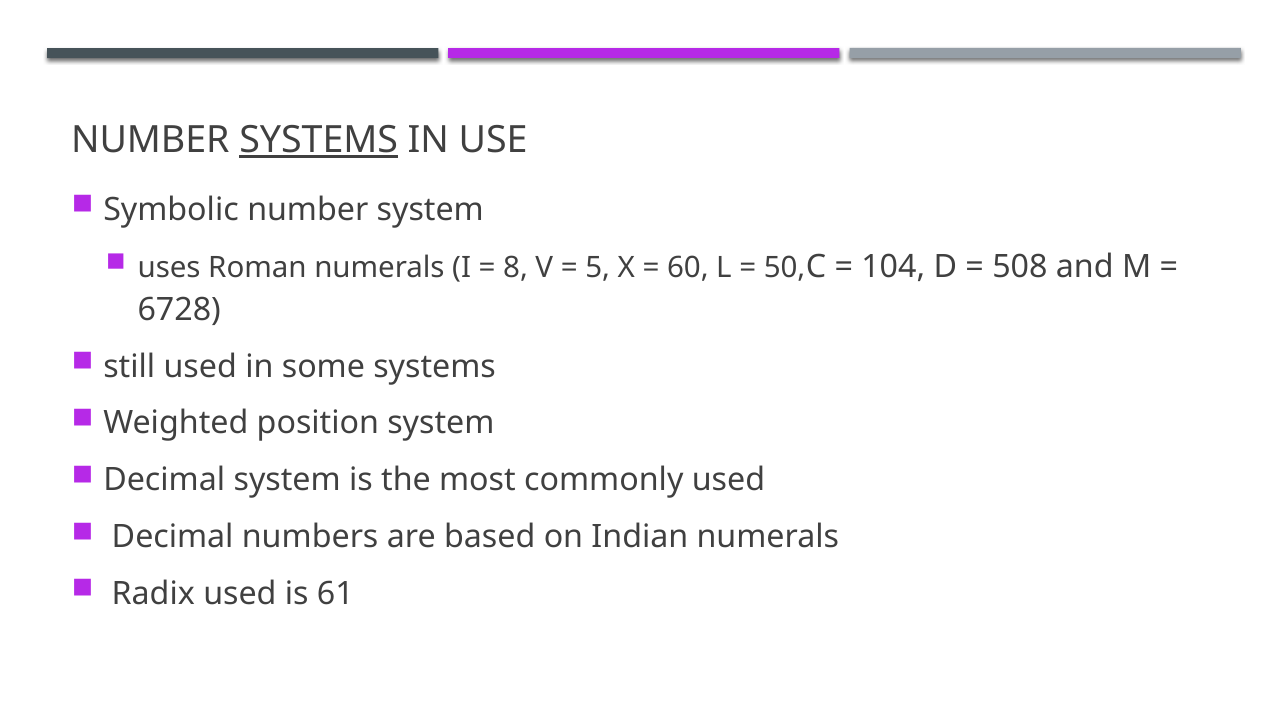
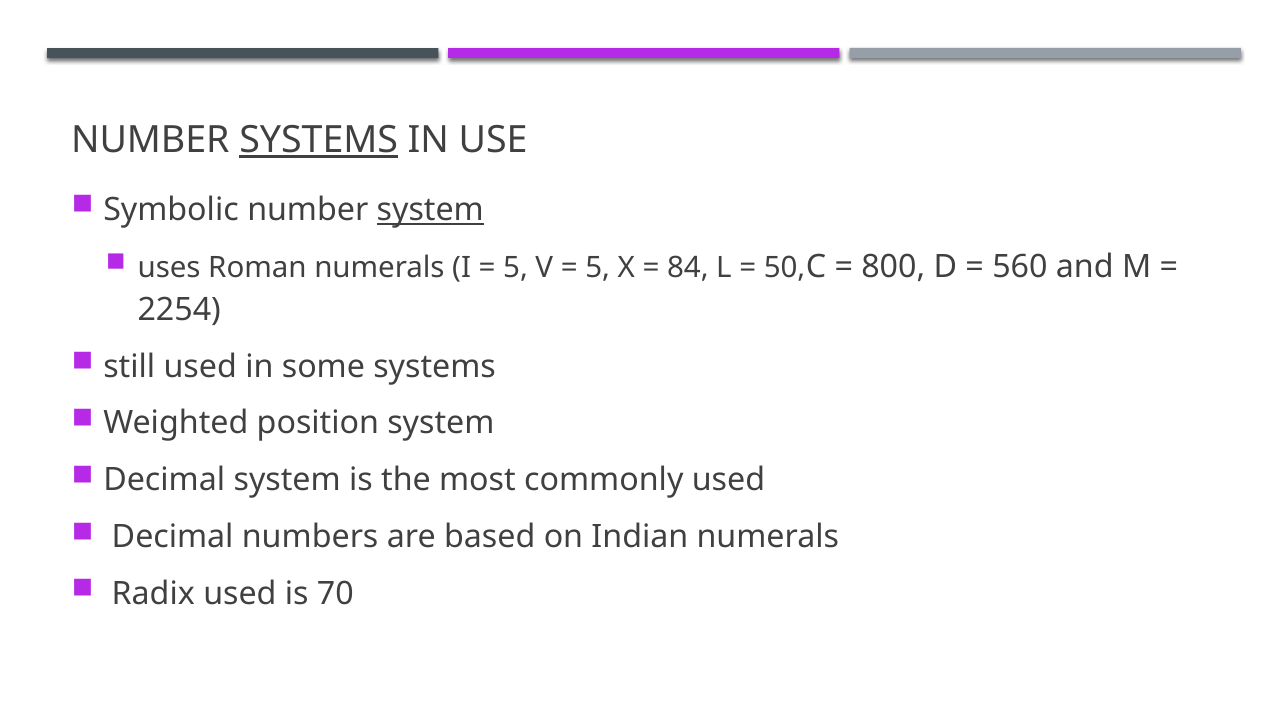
system underline: none -> present (430, 210)
8: 8 -> 5 (516, 268)
60: 60 -> 84 (688, 268)
104: 104 -> 800 (893, 267)
508: 508 -> 560 (1020, 267)
6728: 6728 -> 2254 (179, 310)
61: 61 -> 70 (335, 595)
